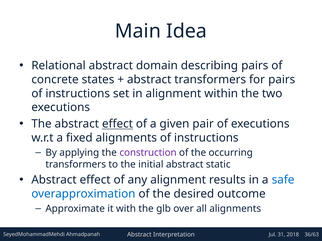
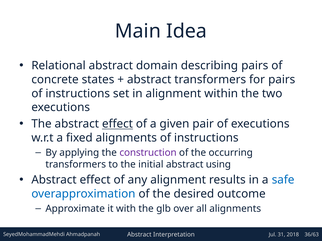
static: static -> using (218, 165)
